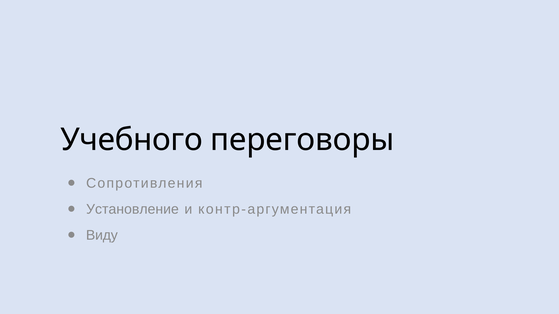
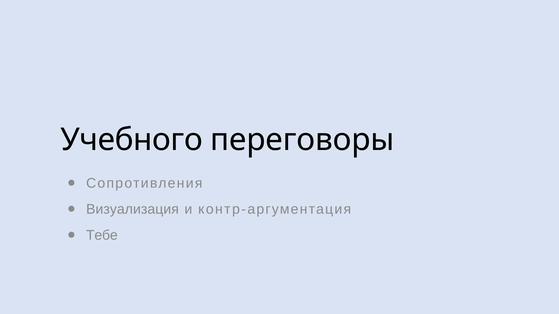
Установление: Установление -> Визуализация (132, 209)
Виду: Виду -> Тебе (102, 235)
